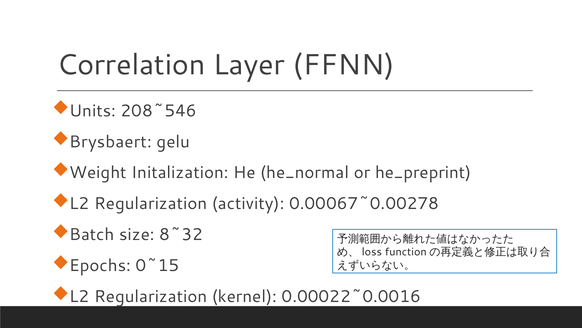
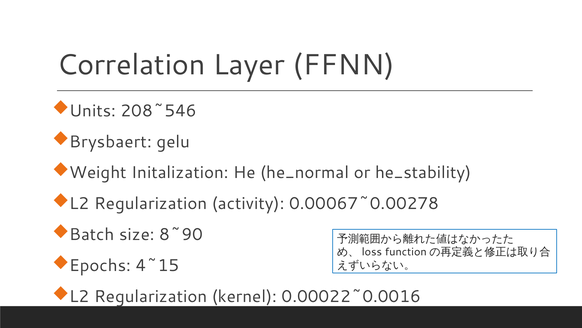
he_preprint: he_preprint -> he_stability (423, 172)
8~32: 8~32 -> 8~90 (181, 234)
0~15: 0~15 -> 4~15 (157, 265)
